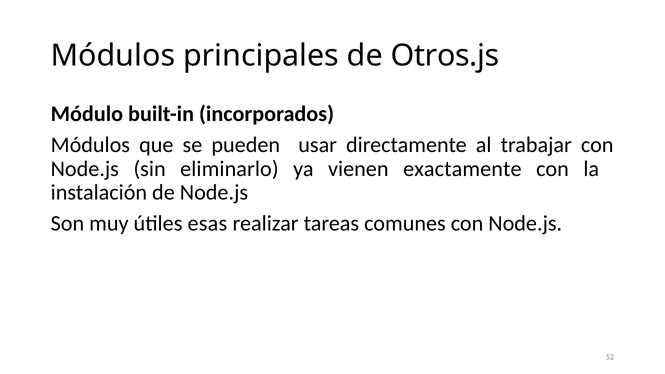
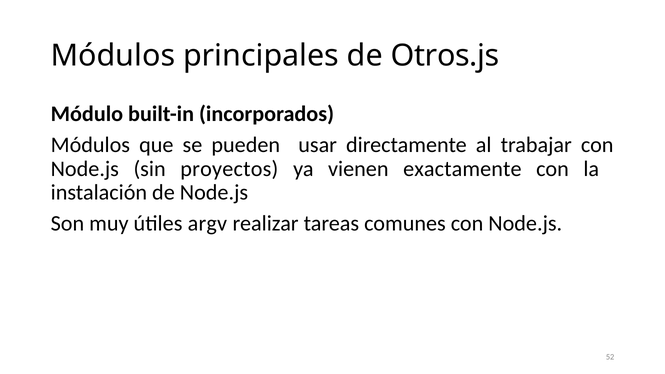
eliminarlo: eliminarlo -> proyectos (229, 169)
esas: esas -> argv (207, 224)
